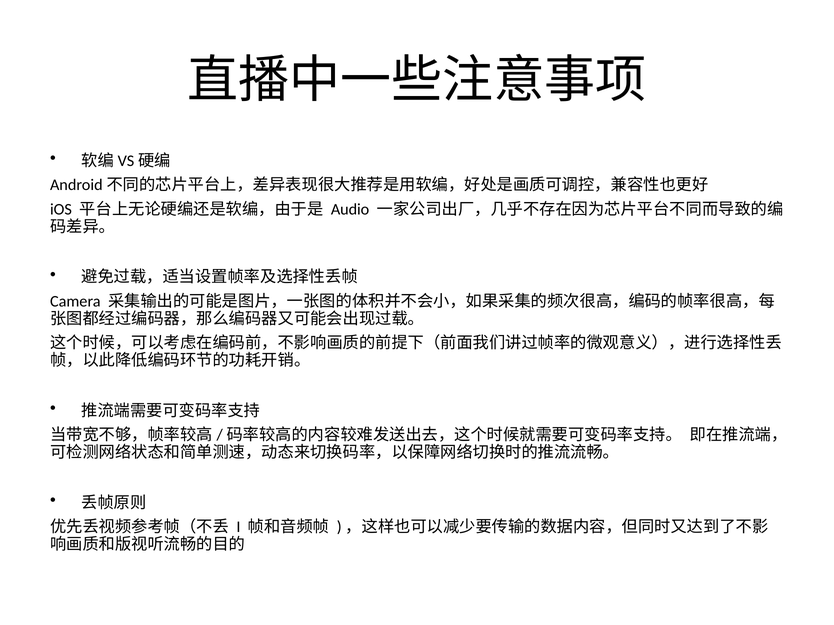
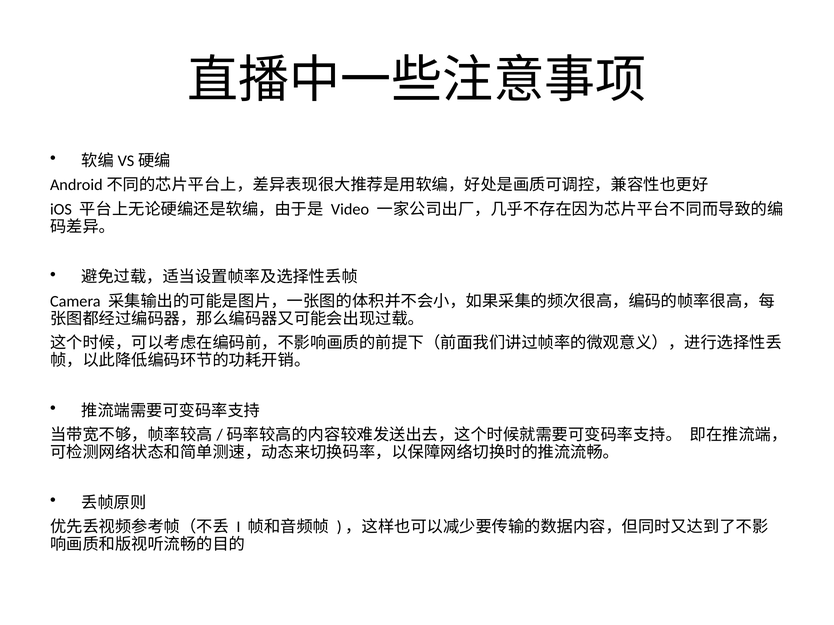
Audio: Audio -> Video (350, 209)
